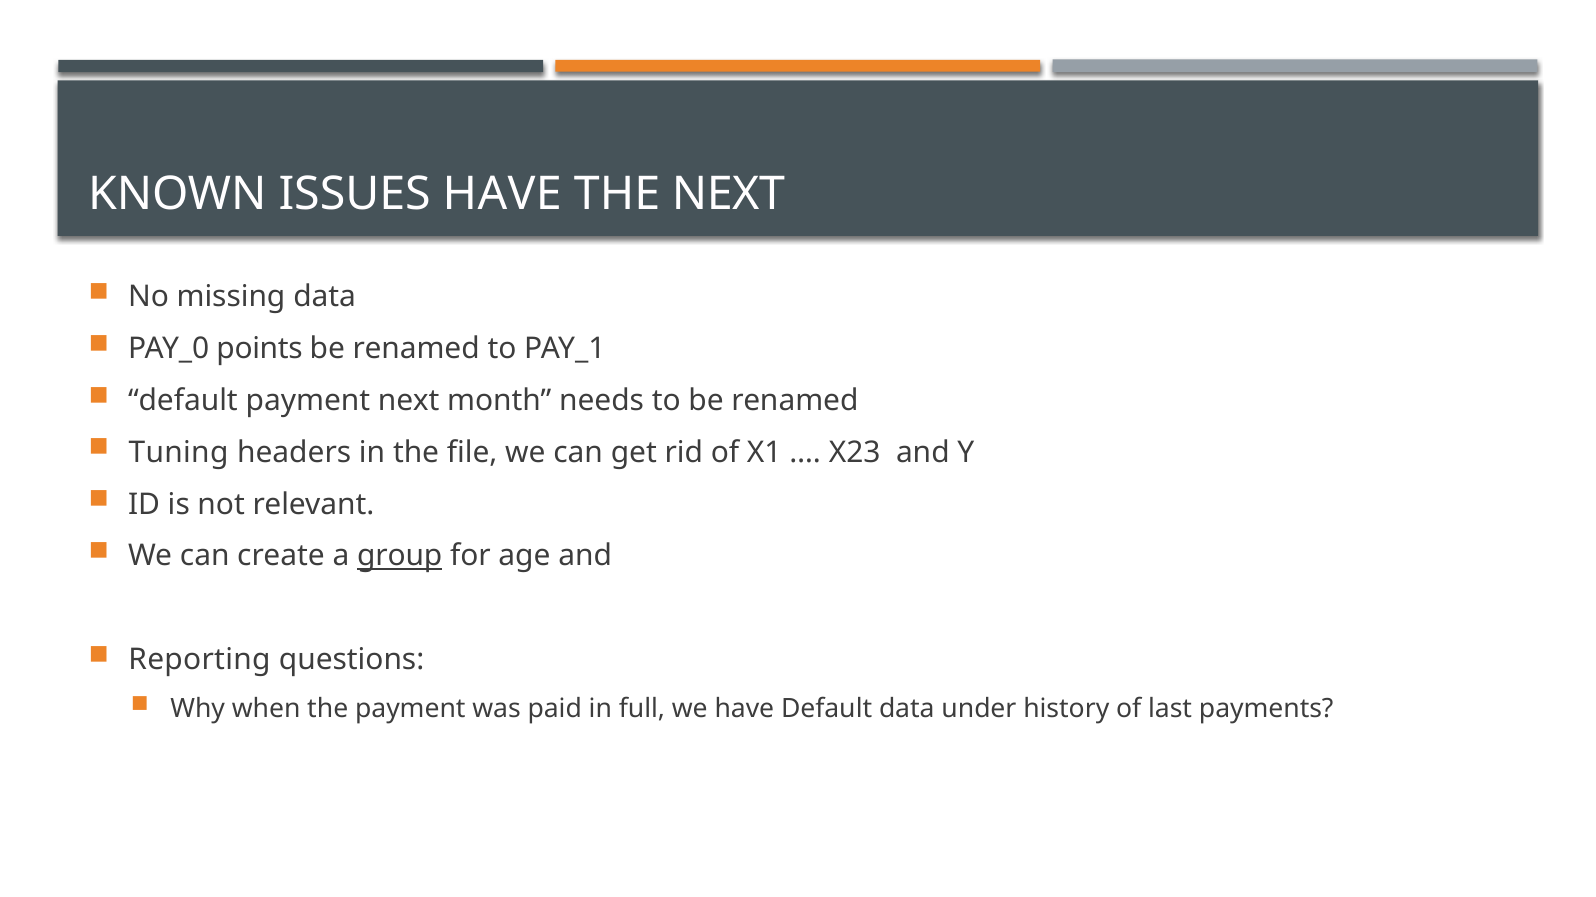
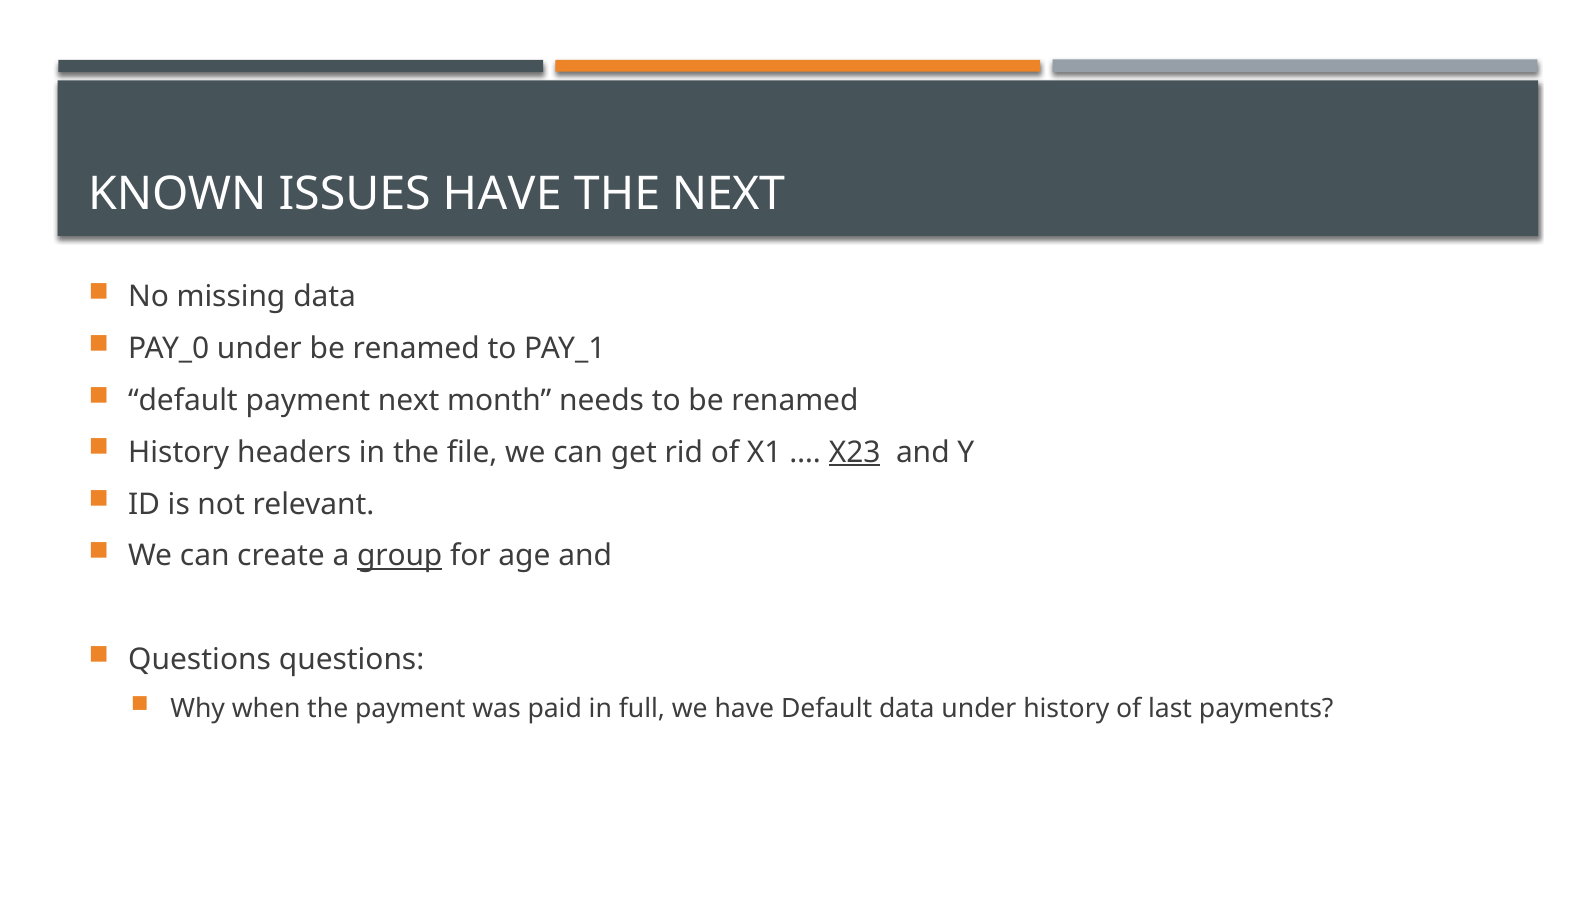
PAY_0 points: points -> under (259, 349)
Tuning: Tuning -> History (179, 453)
X23 underline: none -> present (855, 453)
Reporting: Reporting -> Questions (200, 660)
